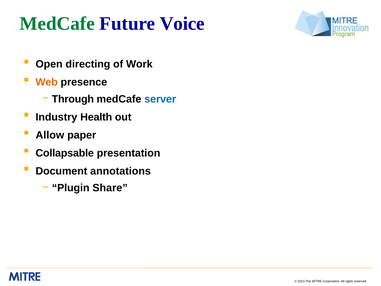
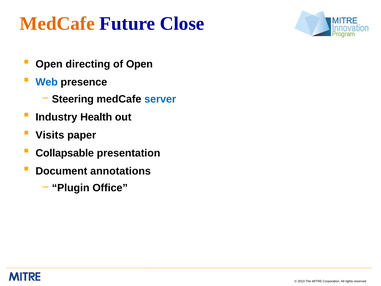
MedCafe colour: green -> orange (57, 24)
Voice: Voice -> Close (182, 24)
of Work: Work -> Open (139, 64)
Web colour: orange -> blue (47, 82)
Through: Through -> Steering (73, 99)
Allow: Allow -> Visits (50, 135)
Share: Share -> Office (110, 188)
